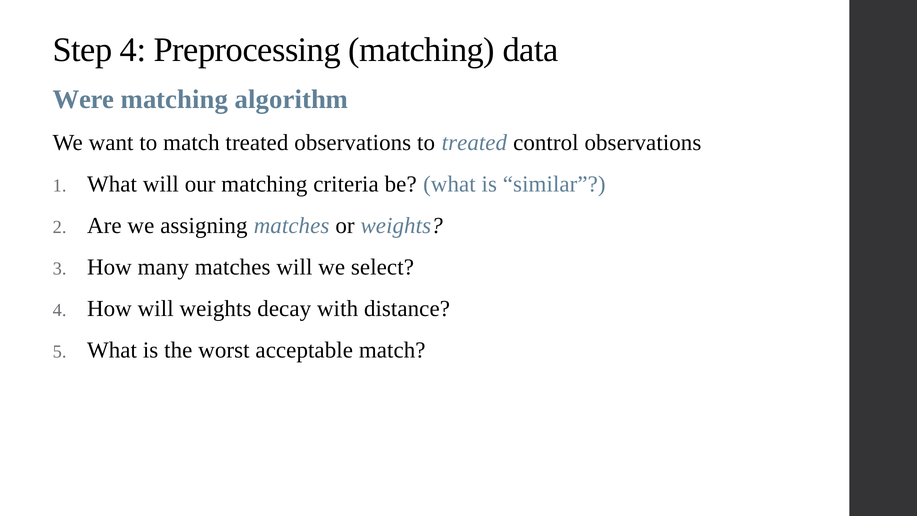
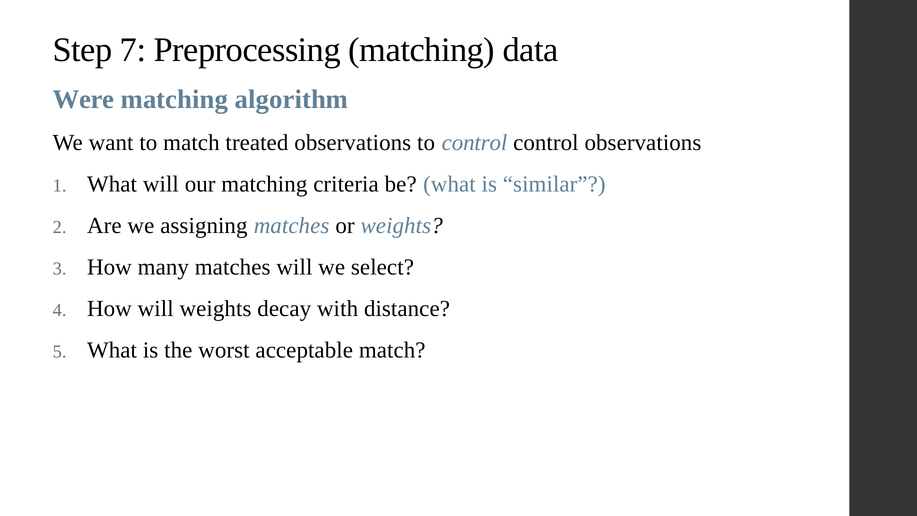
Step 4: 4 -> 7 (133, 50)
to treated: treated -> control (474, 143)
